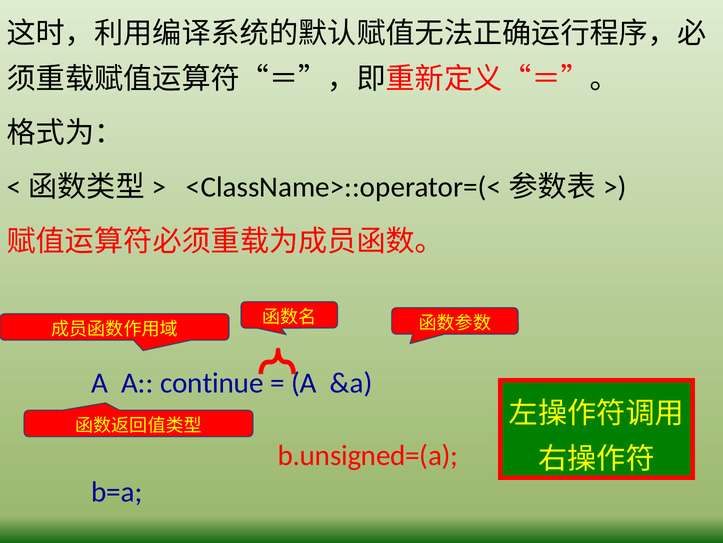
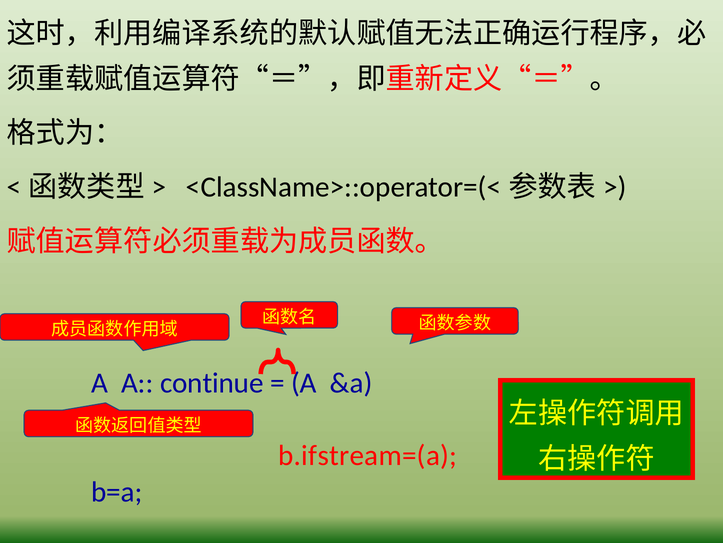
b.unsigned=(a: b.unsigned=(a -> b.ifstream=(a (368, 455)
